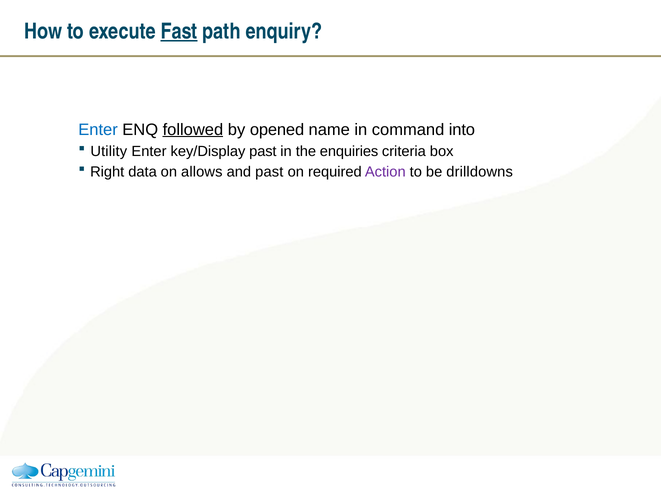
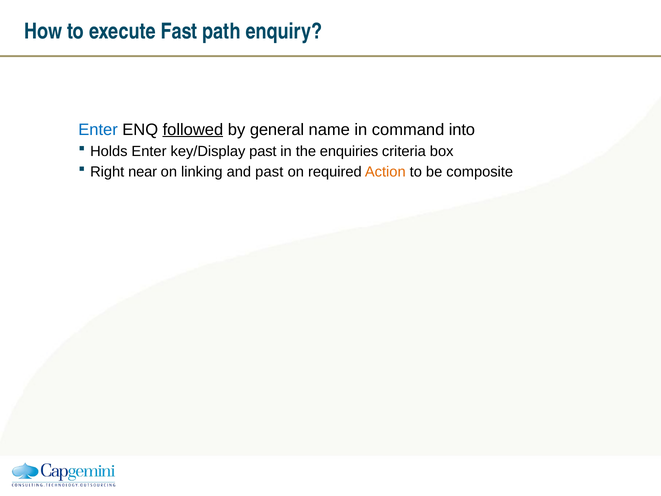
Fast underline: present -> none (179, 31)
opened: opened -> general (277, 129)
Utility: Utility -> Holds (109, 151)
data: data -> near (143, 172)
allows: allows -> linking (202, 172)
Action colour: purple -> orange (385, 172)
drilldowns: drilldowns -> composite (480, 172)
